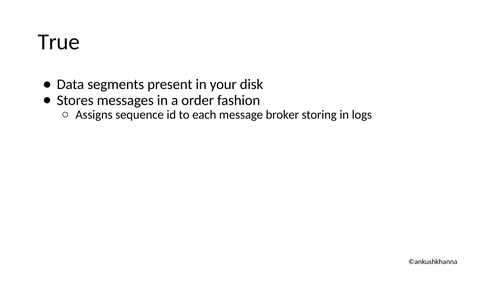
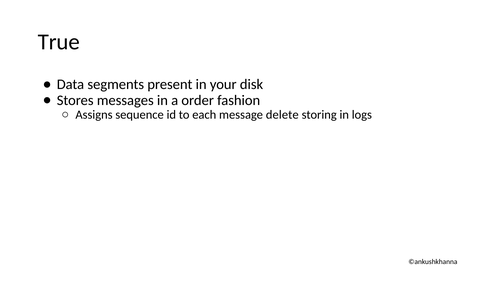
broker: broker -> delete (282, 115)
